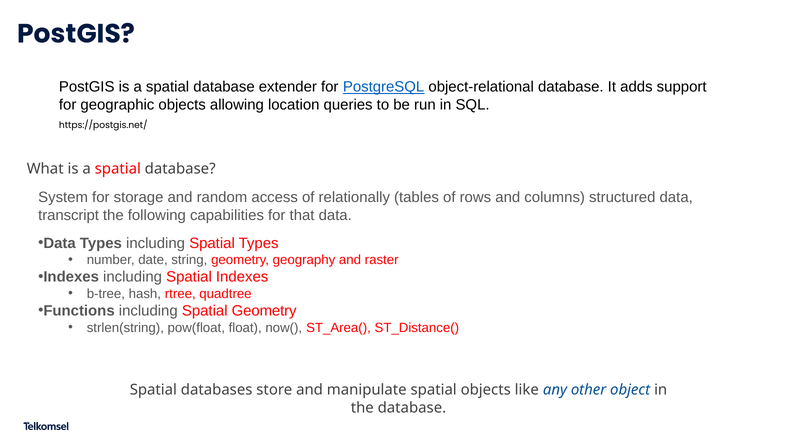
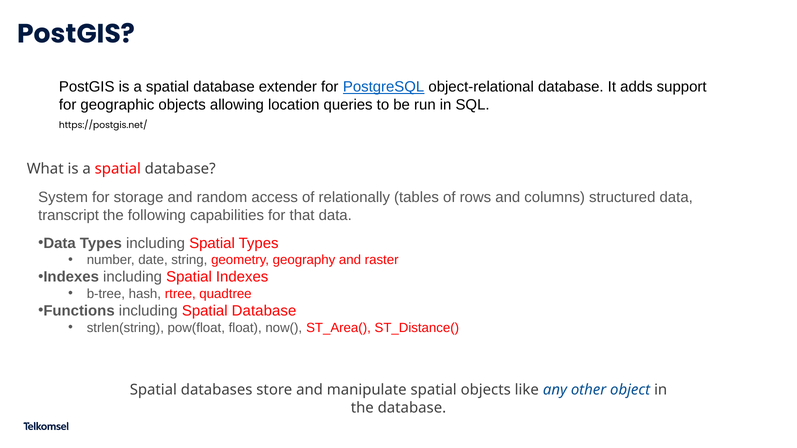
including Spatial Geometry: Geometry -> Database (264, 311)
